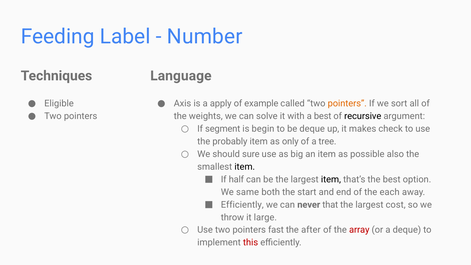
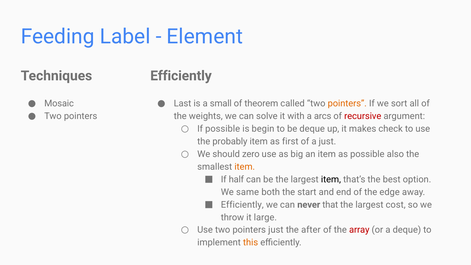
Number: Number -> Element (205, 37)
Techniques Language: Language -> Efficiently (181, 76)
Eligible: Eligible -> Mosaic (59, 104)
Axis: Axis -> Last (183, 104)
apply: apply -> small (221, 104)
example: example -> theorem (261, 104)
a best: best -> arcs (323, 116)
recursive colour: black -> red (363, 116)
If segment: segment -> possible (223, 129)
only: only -> first (290, 142)
a tree: tree -> just (327, 142)
sure: sure -> zero (251, 154)
item colour: black -> orange (245, 167)
each: each -> edge (390, 192)
pointers fast: fast -> just (276, 230)
this colour: red -> orange (251, 243)
